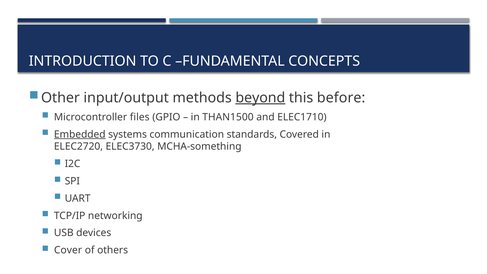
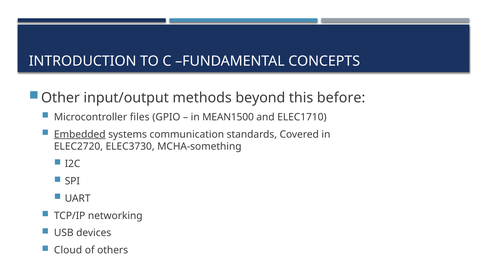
beyond underline: present -> none (260, 98)
THAN1500: THAN1500 -> MEAN1500 (228, 117)
Cover: Cover -> Cloud (68, 250)
